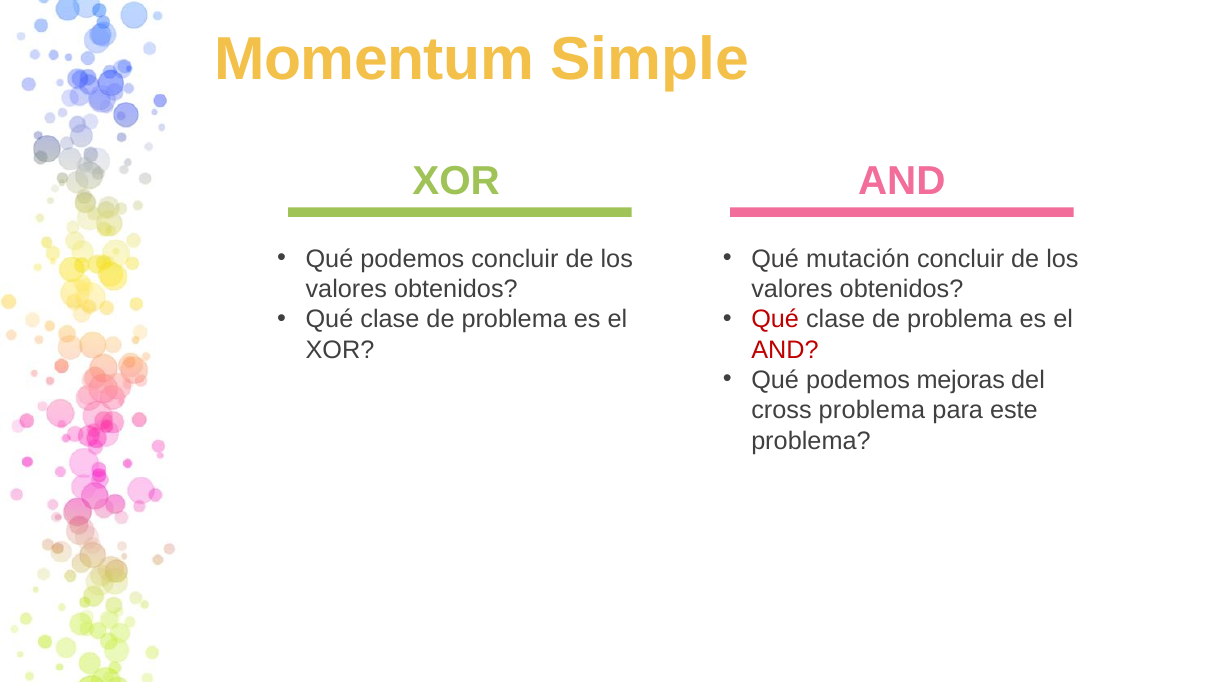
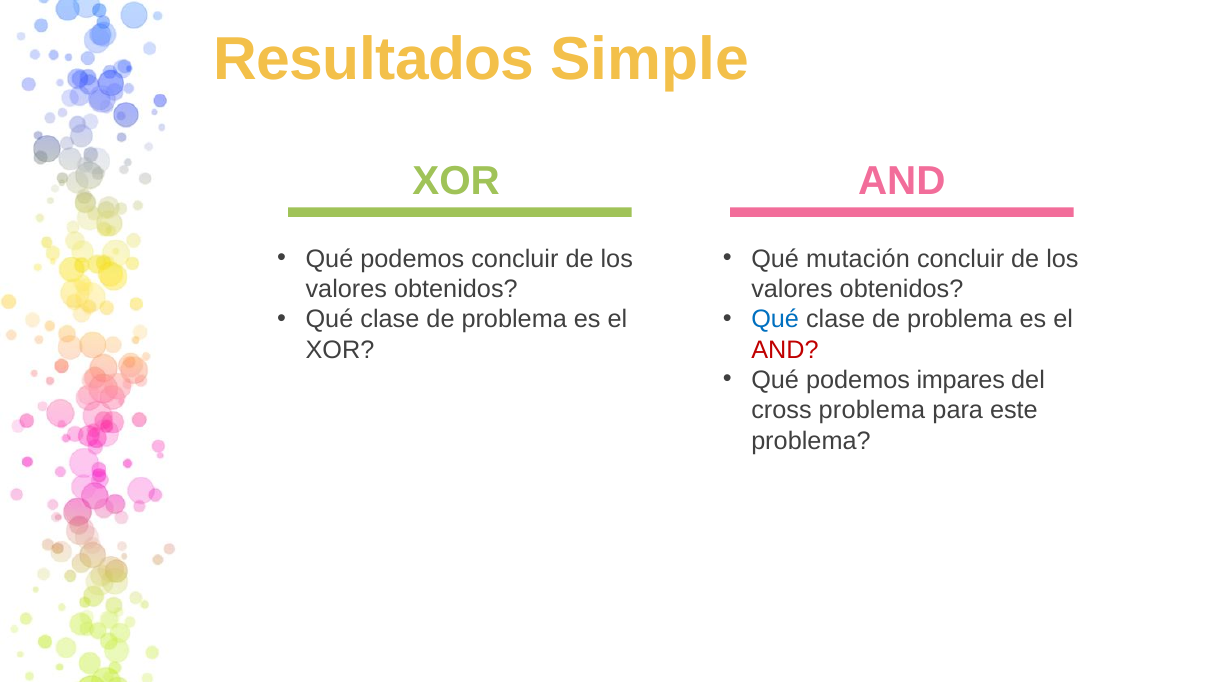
Momentum: Momentum -> Resultados (374, 59)
Qué colour: red -> blue (775, 319)
mejoras: mejoras -> impares (961, 380)
